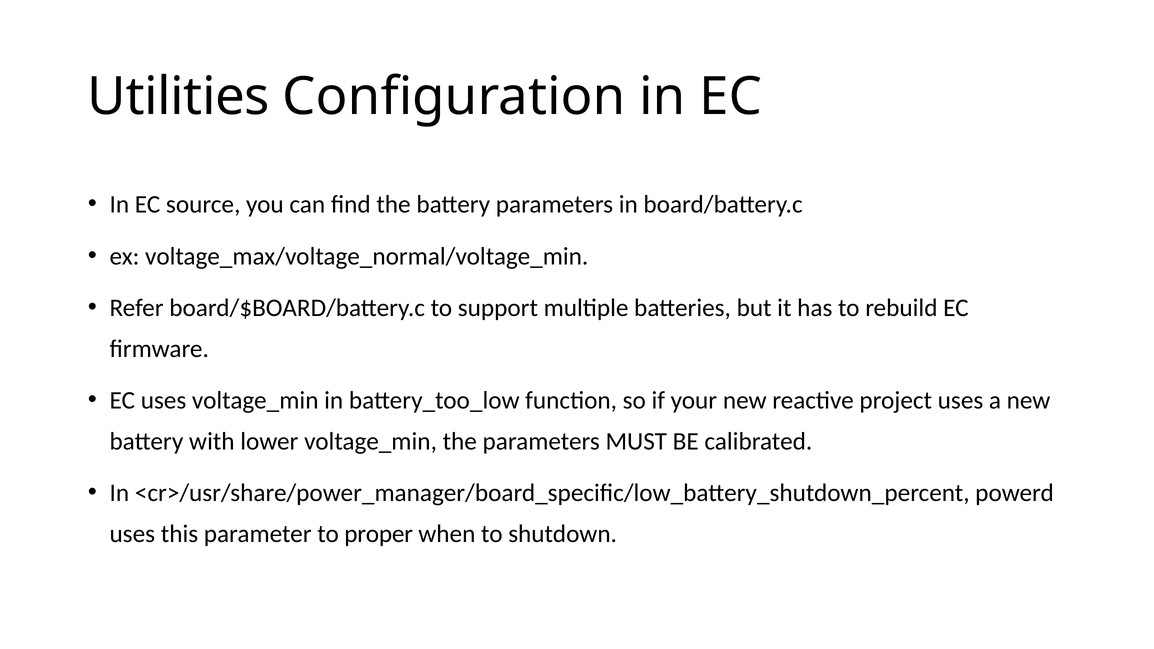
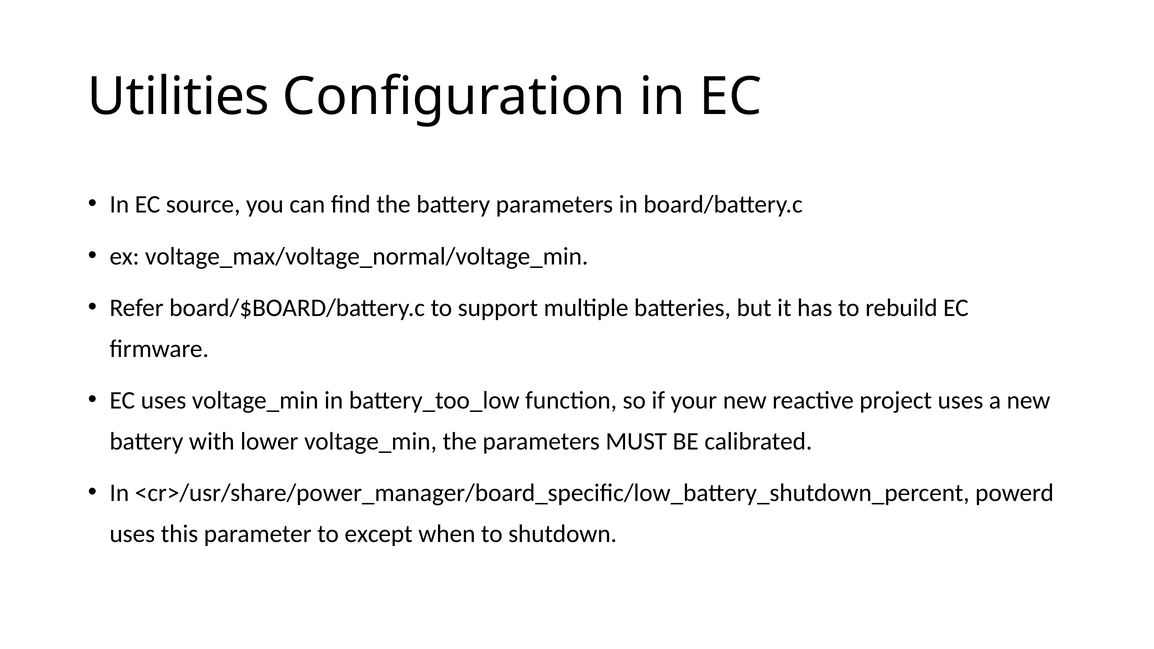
proper: proper -> except (379, 534)
